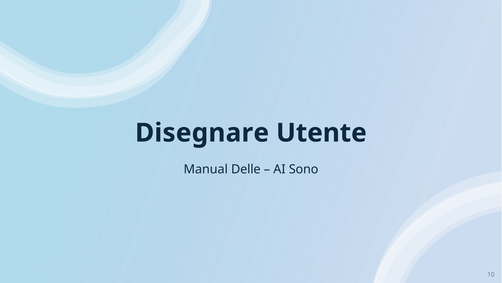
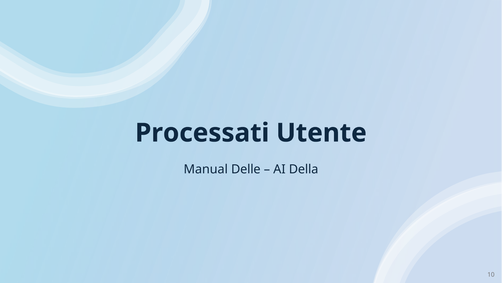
Disegnare: Disegnare -> Processati (202, 133)
Sono: Sono -> Della (304, 169)
